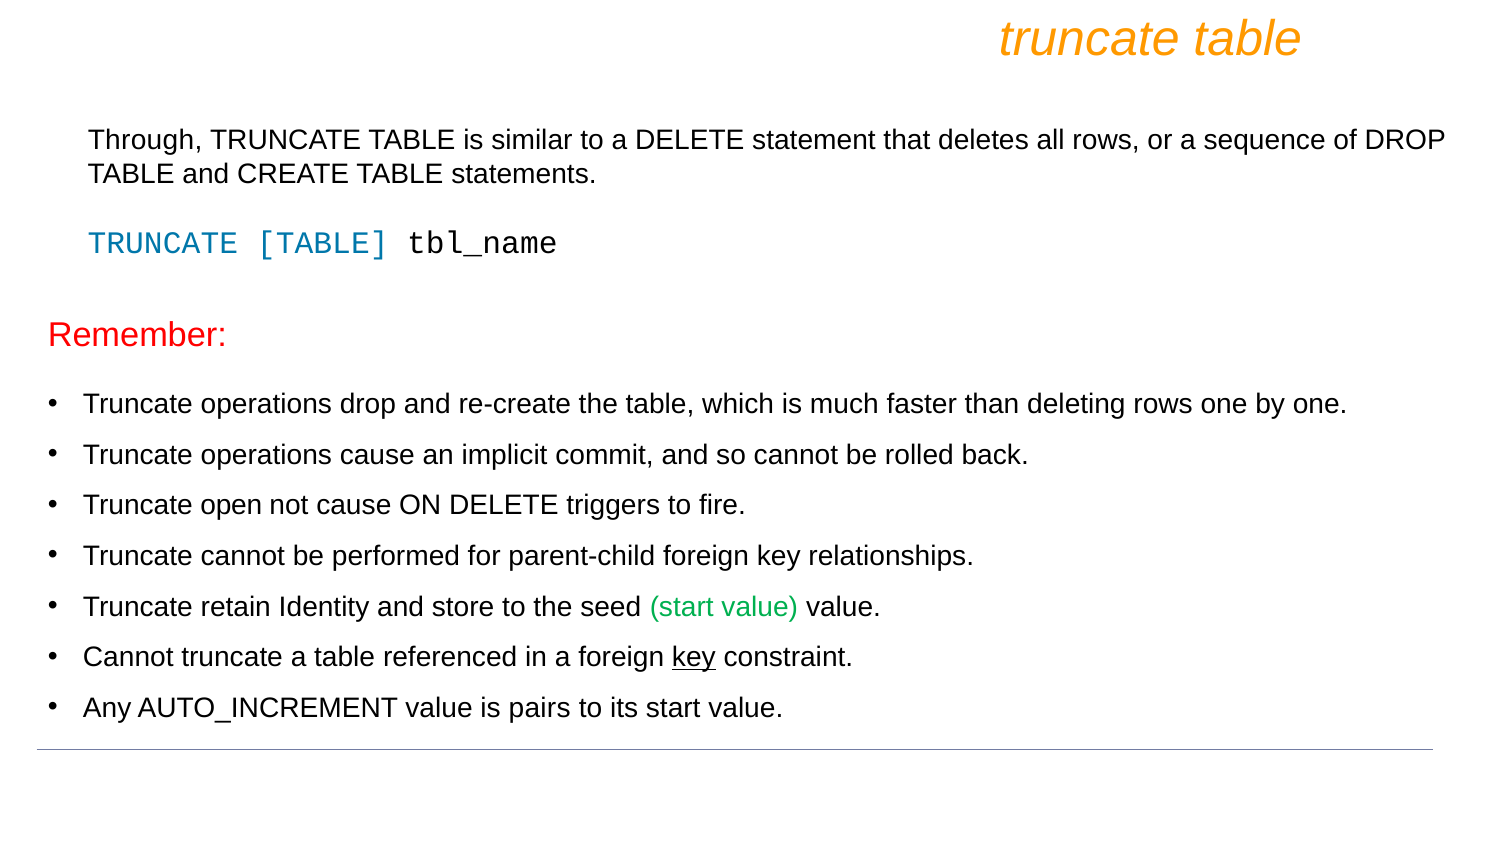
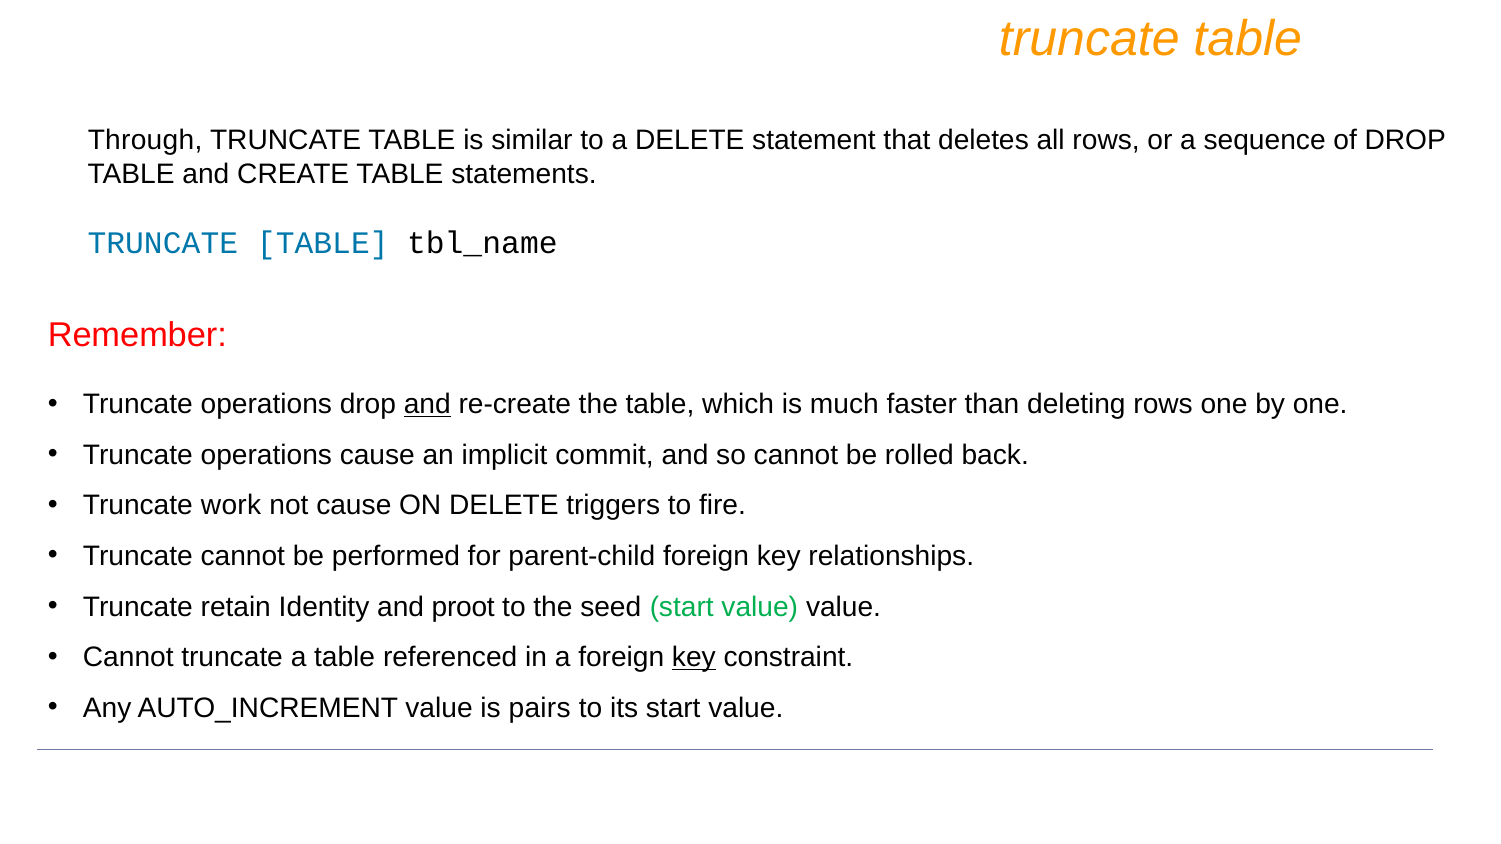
and underline: none -> present (427, 404)
open: open -> work (231, 506)
store: store -> proot (463, 607)
